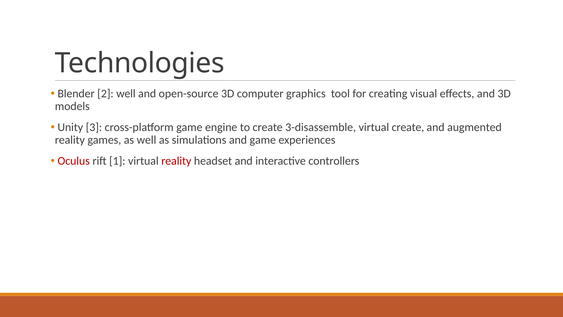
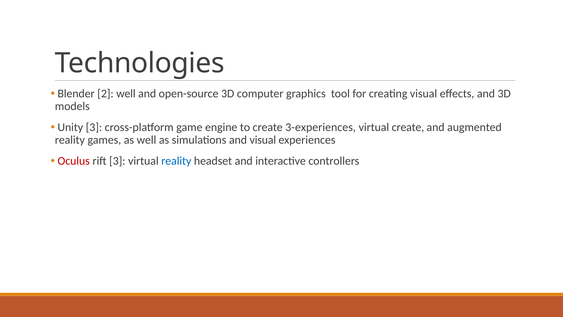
3-disassemble: 3-disassemble -> 3-experiences (321, 127)
and game: game -> visual (263, 140)
rift 1: 1 -> 3 (117, 161)
reality colour: red -> blue (176, 161)
